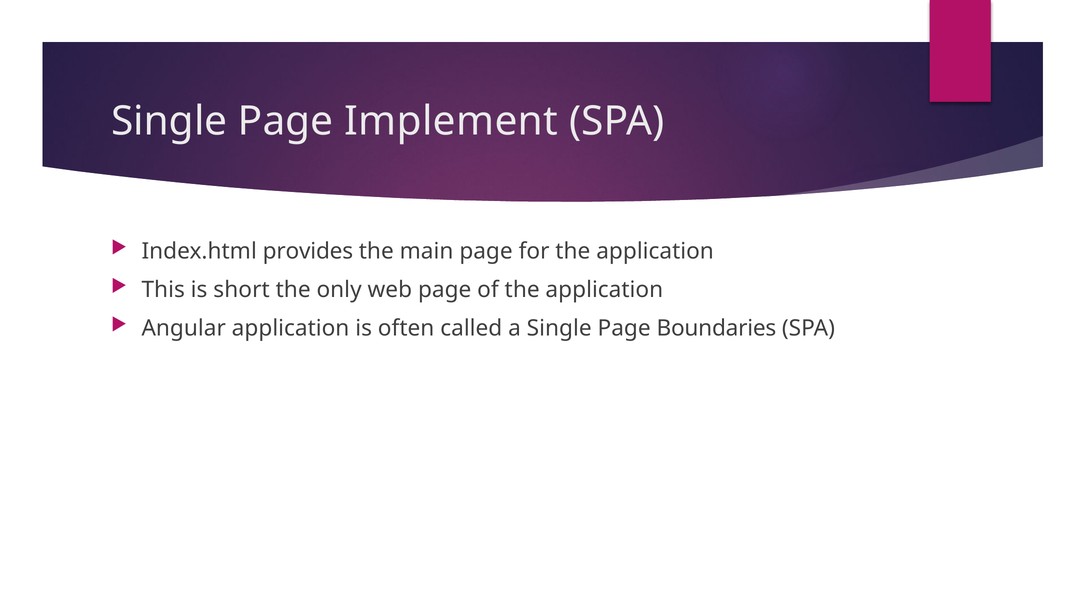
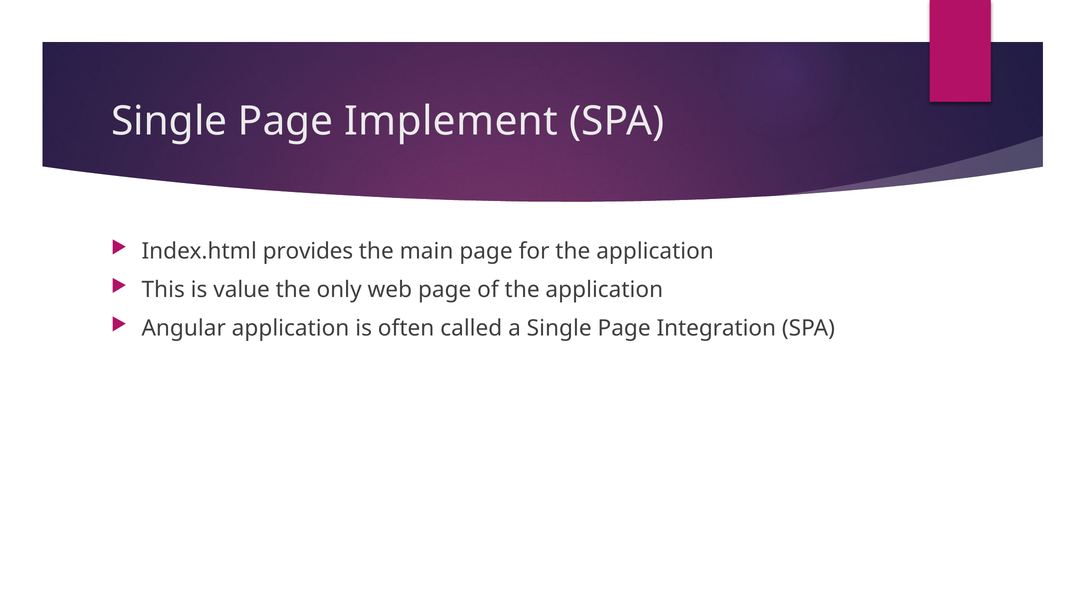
short: short -> value (242, 290)
Boundaries: Boundaries -> Integration (716, 328)
